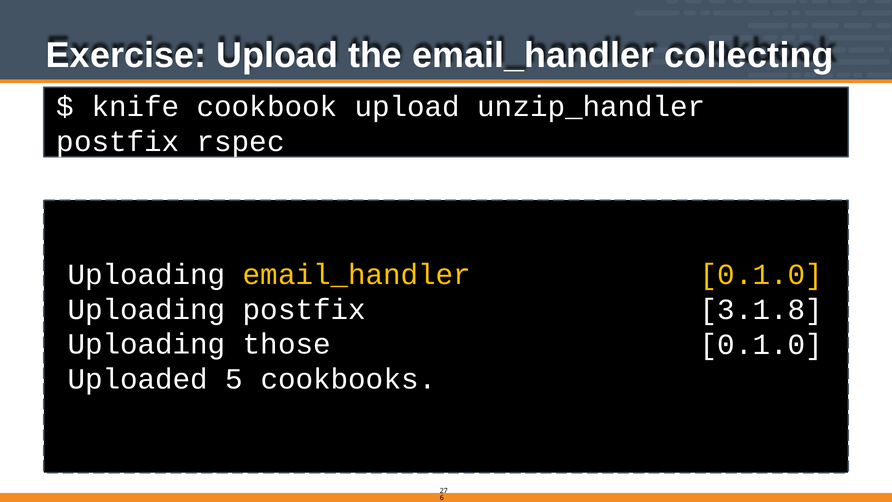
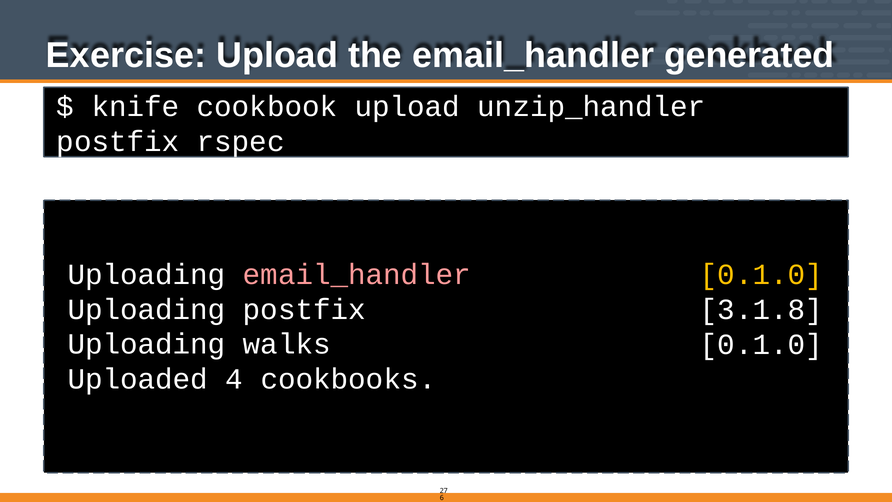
collecting: collecting -> generated (749, 56)
email_handler colour: yellow -> pink (357, 274)
those: those -> walks (287, 344)
5: 5 -> 4 (234, 379)
